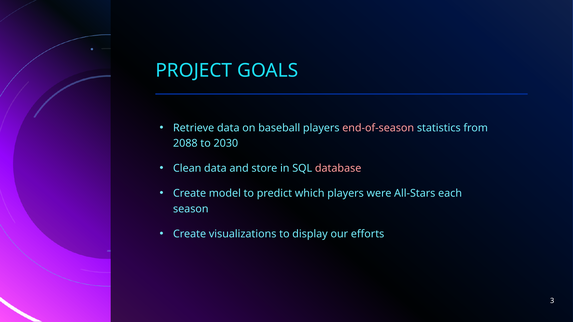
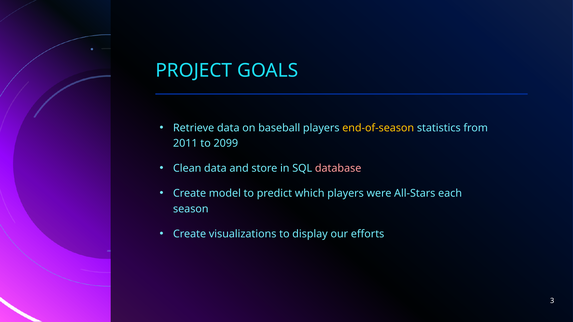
end-of-season colour: pink -> yellow (378, 128)
2088: 2088 -> 2011 (185, 143)
2030: 2030 -> 2099 (226, 143)
